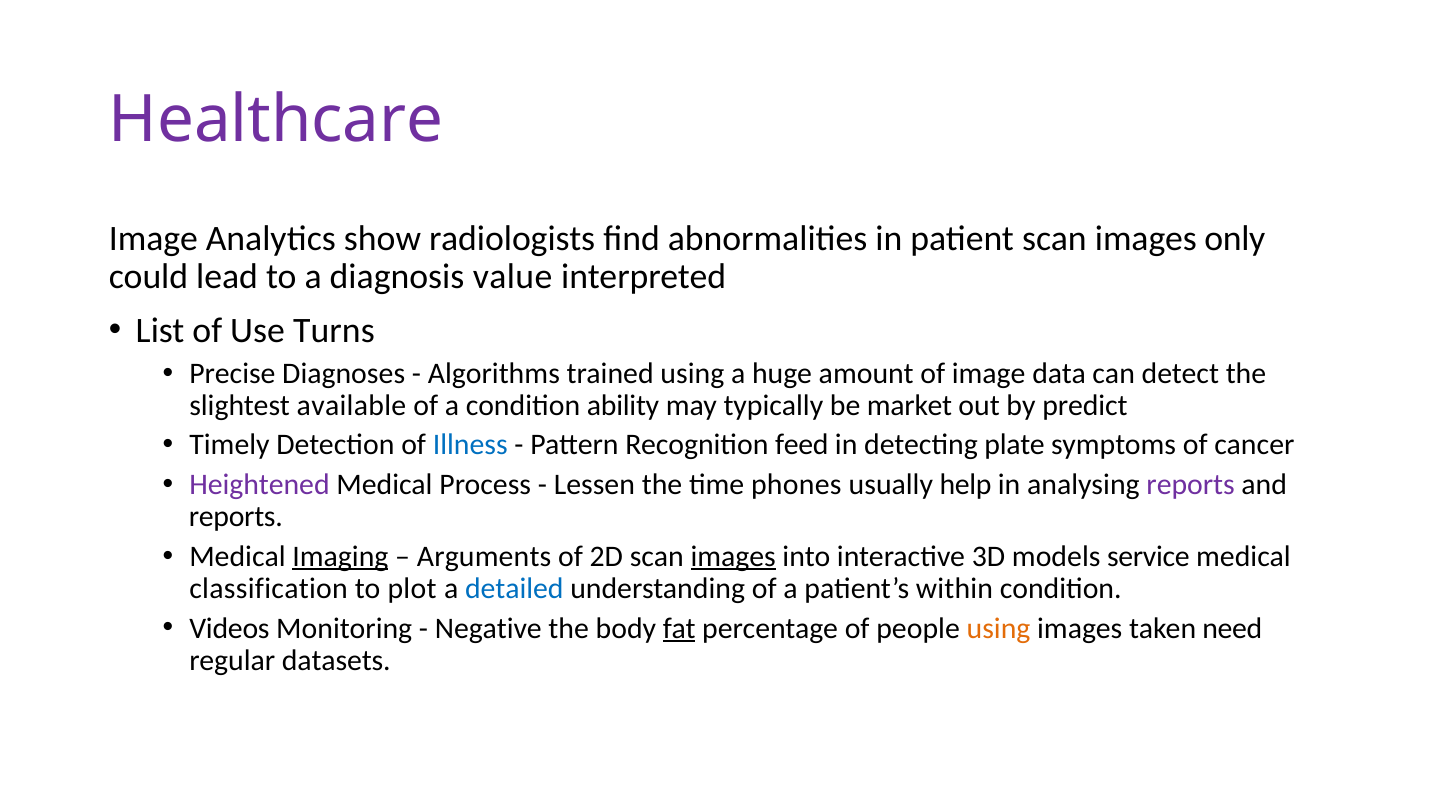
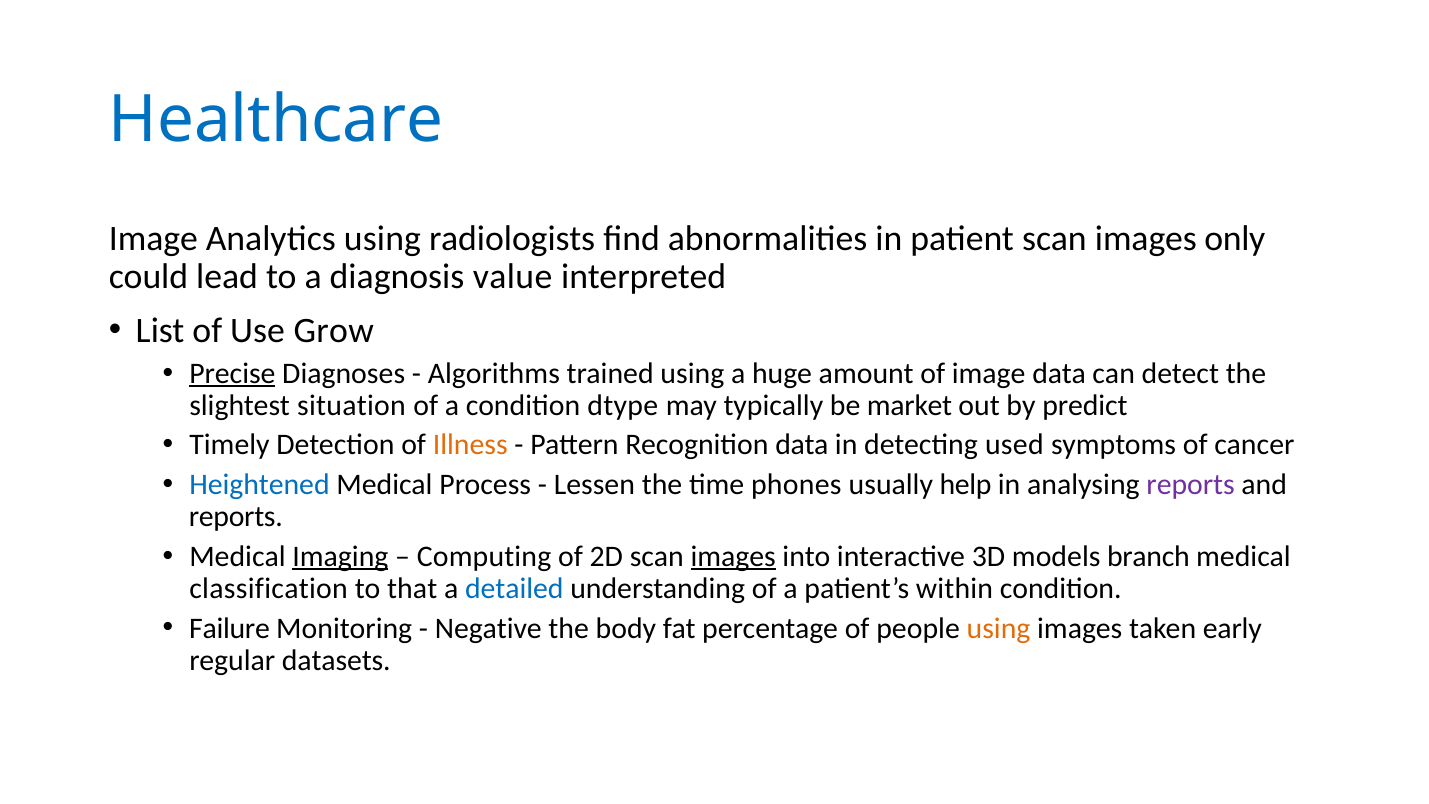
Healthcare colour: purple -> blue (276, 120)
Analytics show: show -> using (382, 238)
Turns: Turns -> Grow (334, 330)
Precise underline: none -> present (232, 373)
available: available -> situation (351, 405)
ability: ability -> dtype (623, 405)
Illness colour: blue -> orange (470, 445)
Recognition feed: feed -> data (802, 445)
plate: plate -> used (1014, 445)
Heightened colour: purple -> blue (259, 485)
Arguments: Arguments -> Computing (484, 556)
service: service -> branch (1148, 556)
plot: plot -> that (412, 588)
Videos: Videos -> Failure (230, 628)
fat underline: present -> none (679, 628)
need: need -> early (1232, 628)
